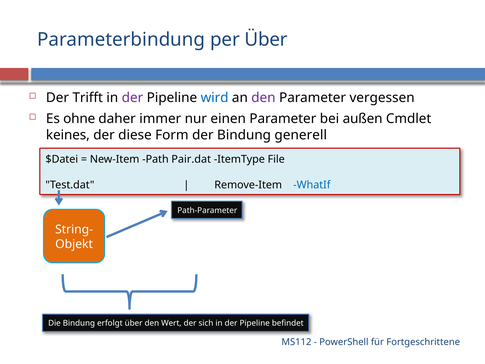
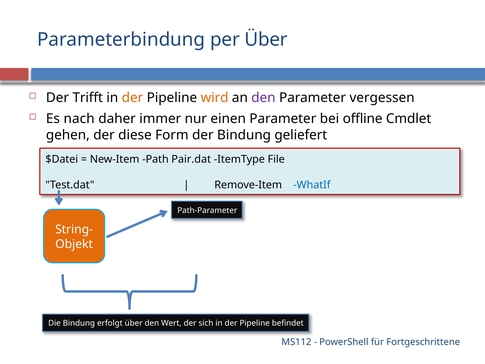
der colour: purple -> orange (132, 98)
wird colour: blue -> orange (215, 98)
ohne: ohne -> nach (79, 119)
außen: außen -> offline (363, 119)
keines: keines -> gehen (68, 135)
generell: generell -> geliefert (301, 135)
